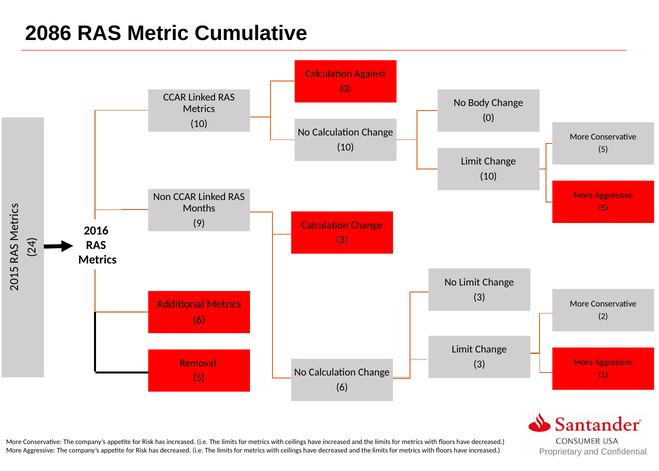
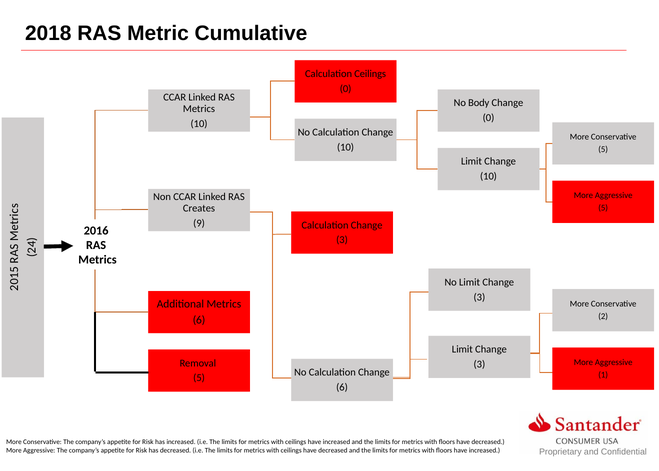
2086: 2086 -> 2018 (48, 33)
Calculation Against: Against -> Ceilings (370, 74)
Months: Months -> Creates (199, 208)
